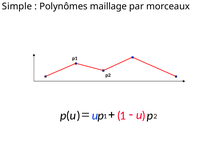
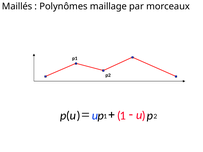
Simple: Simple -> Maillés (17, 6)
